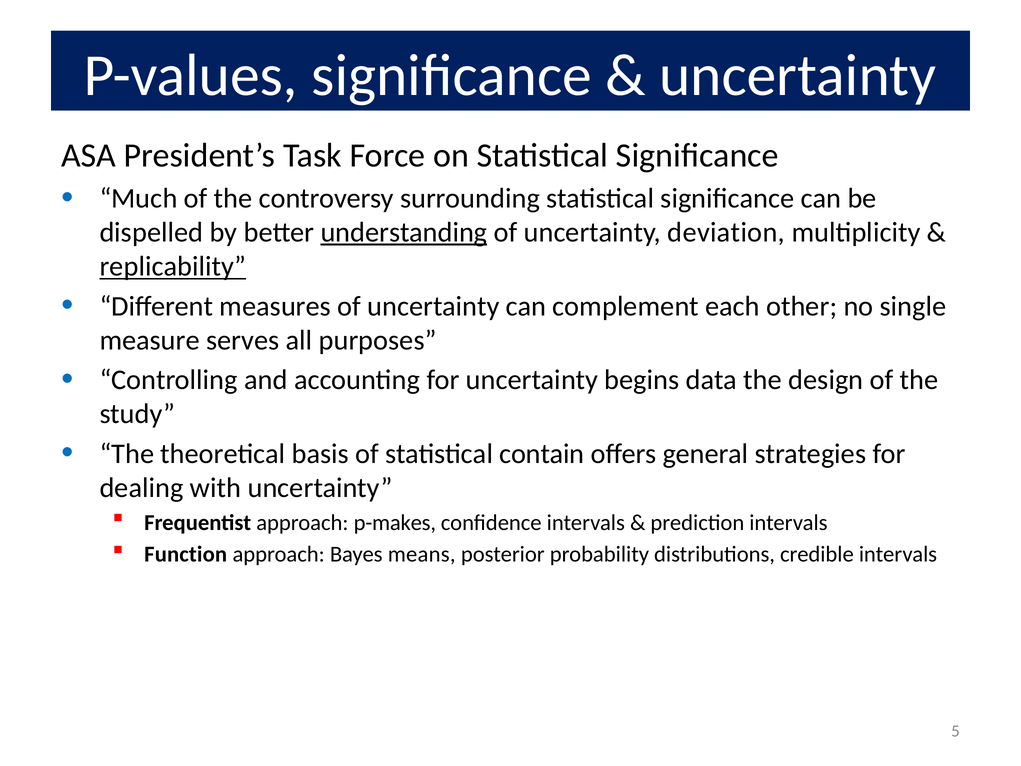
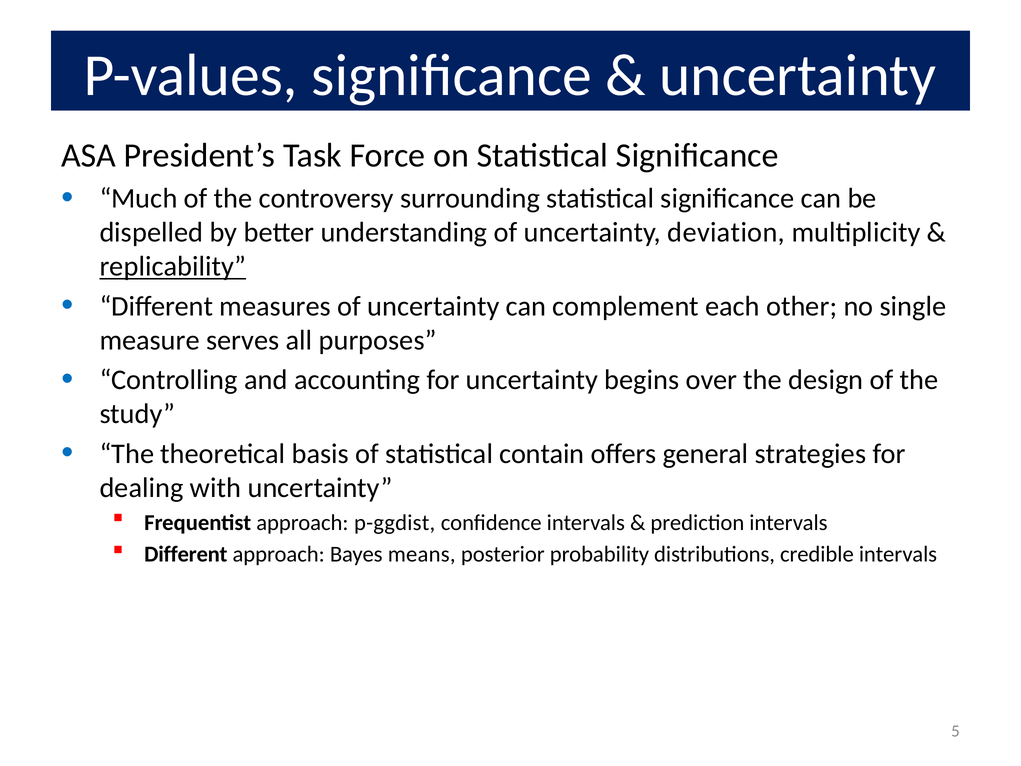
understanding underline: present -> none (404, 232)
data: data -> over (711, 380)
p-makes: p-makes -> p-ggdist (395, 522)
Function: Function -> Different (186, 554)
